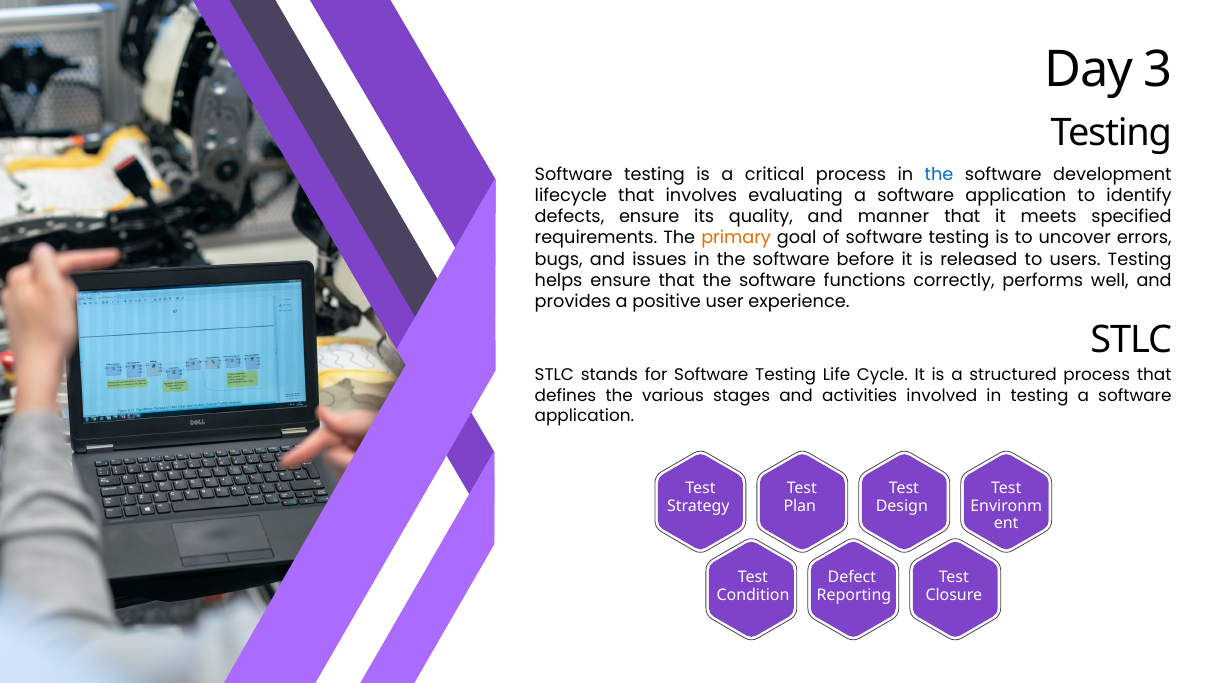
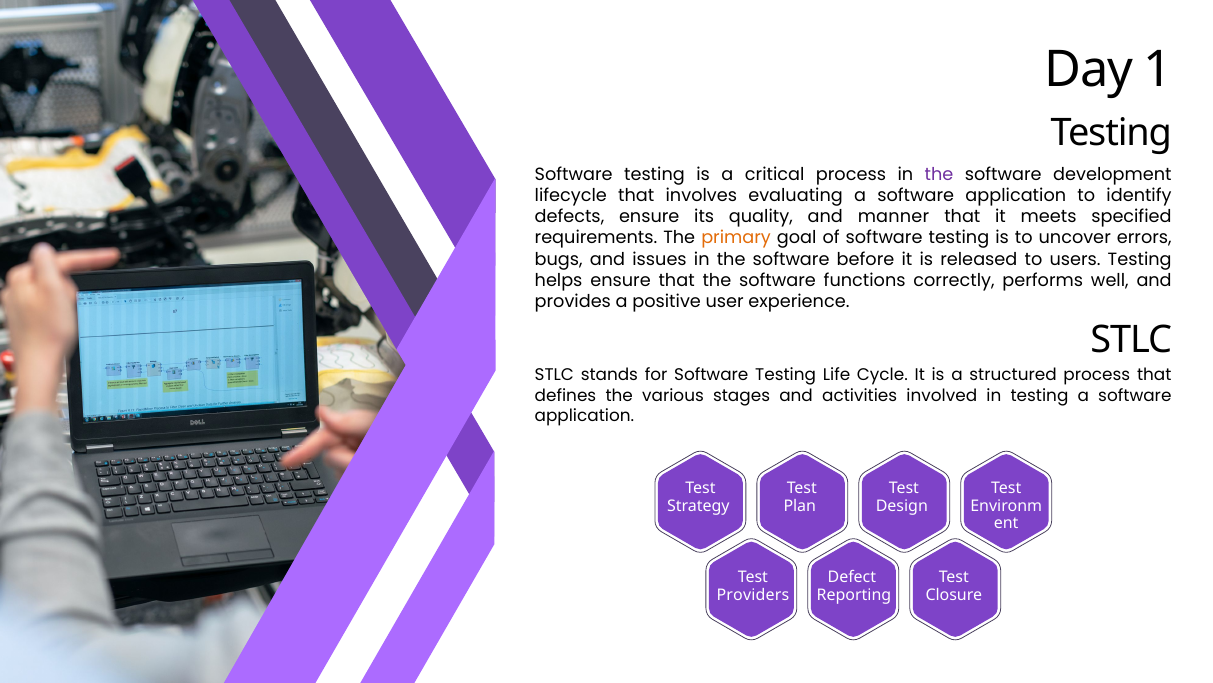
3: 3 -> 1 (1158, 70)
the colour: blue -> purple (939, 174)
Condition: Condition -> Providers (753, 595)
